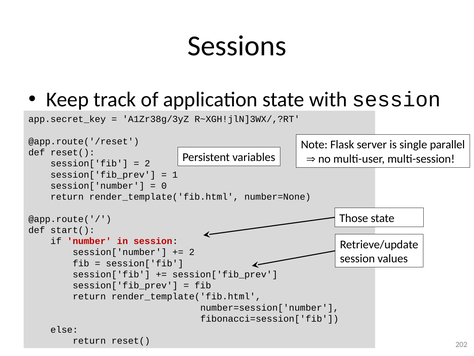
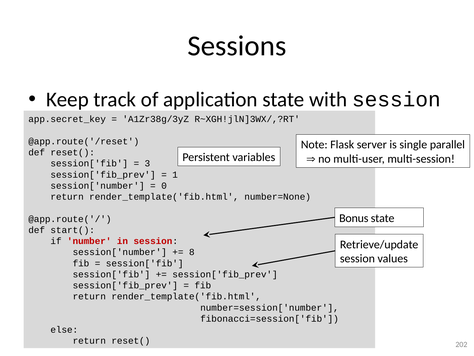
2: 2 -> 3 (147, 163)
Those: Those -> Bonus (354, 218)
2: 2 -> 8 (192, 252)
